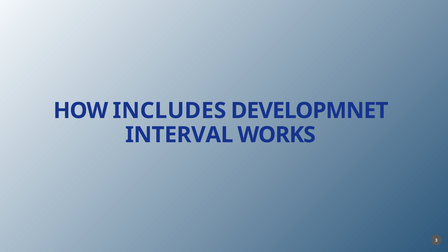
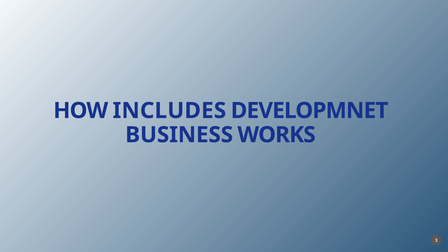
INTERVAL: INTERVAL -> BUSINESS (179, 135)
